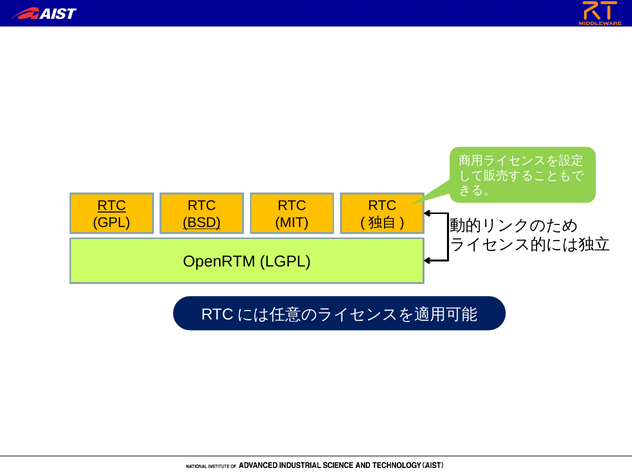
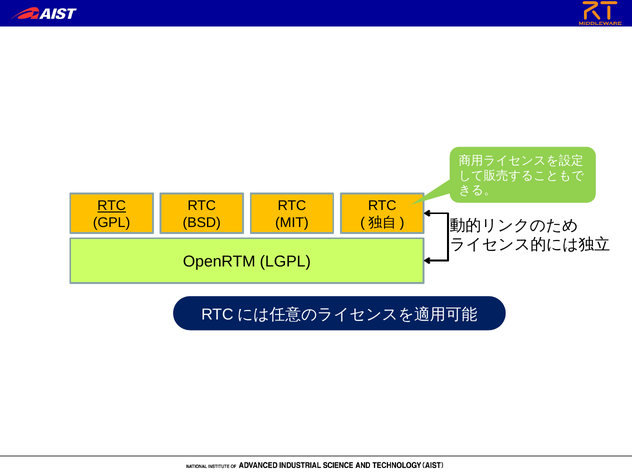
BSD underline: present -> none (202, 223)
